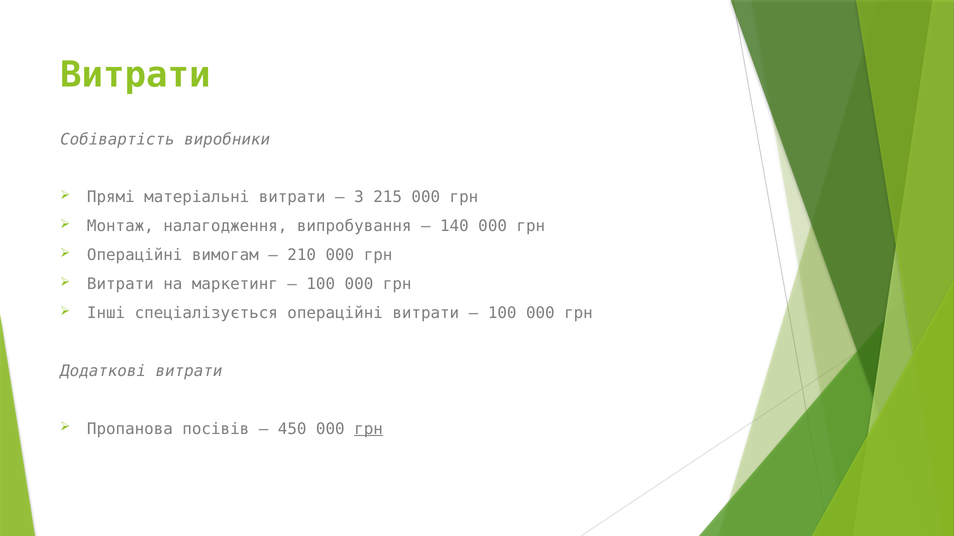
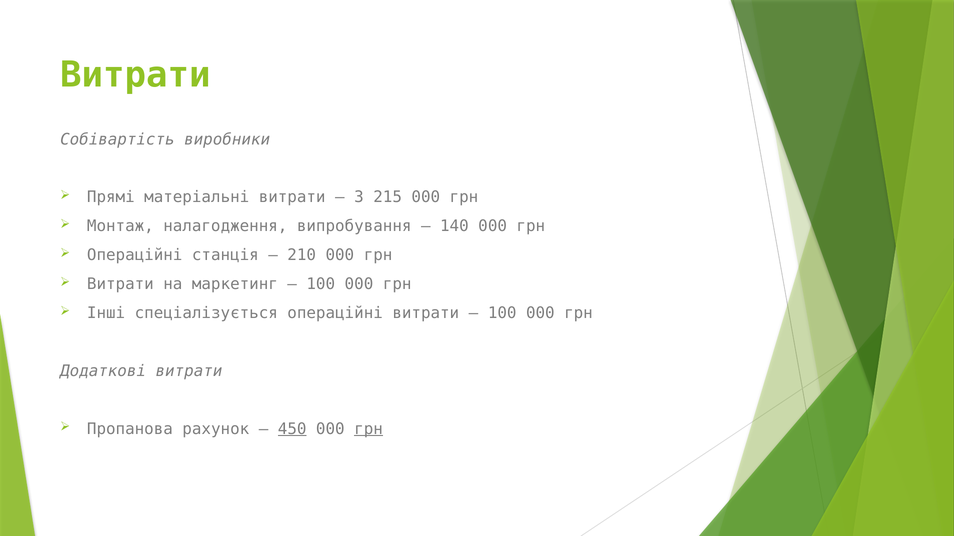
вимогам: вимогам -> станція (225, 255)
посівів: посівів -> рахунок (216, 429)
450 underline: none -> present (292, 429)
